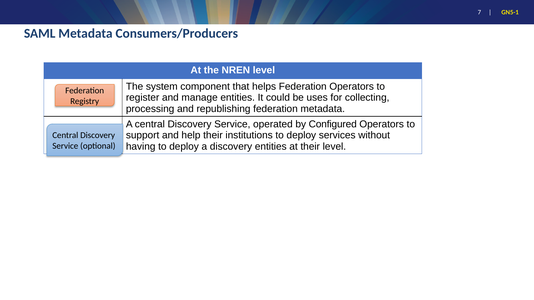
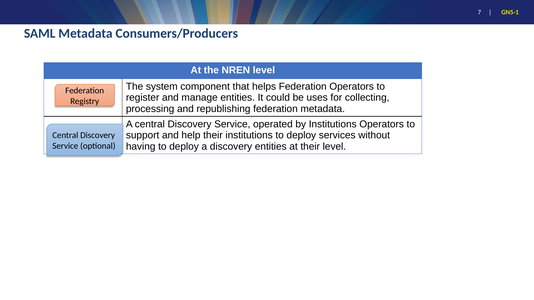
by Configured: Configured -> Institutions (333, 124)
